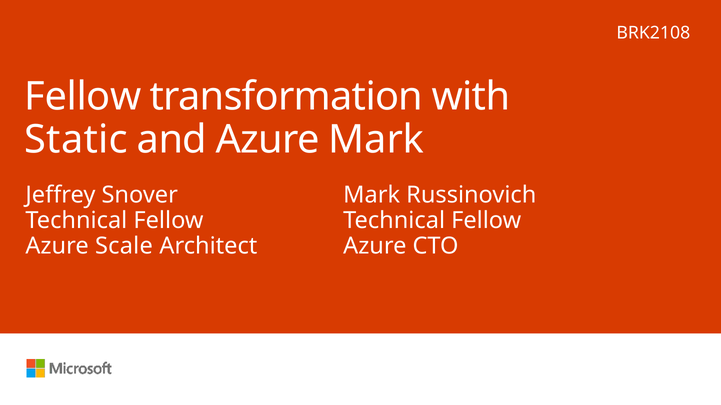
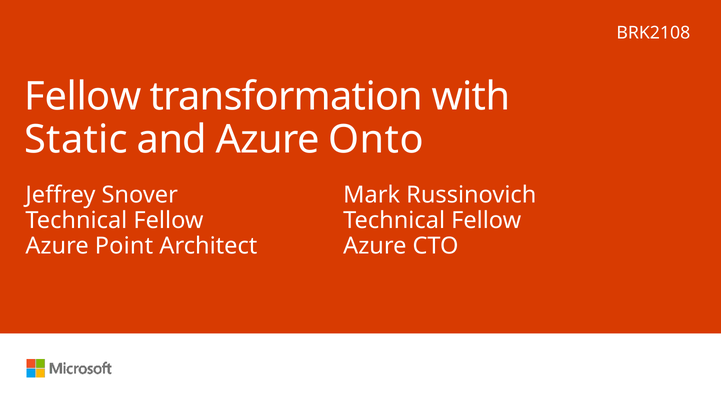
Azure Mark: Mark -> Onto (376, 140)
Scale: Scale -> Point (124, 246)
